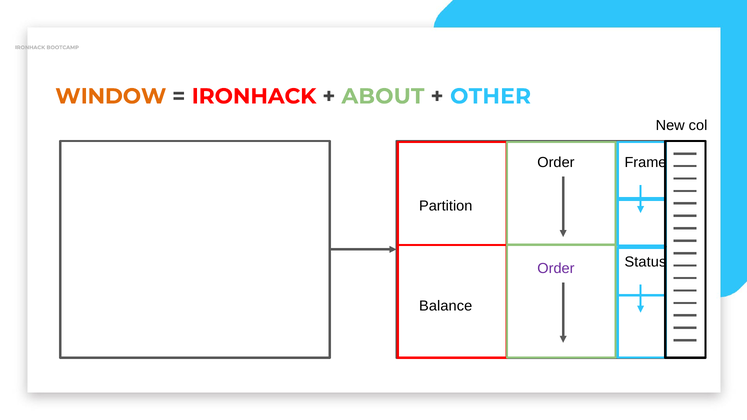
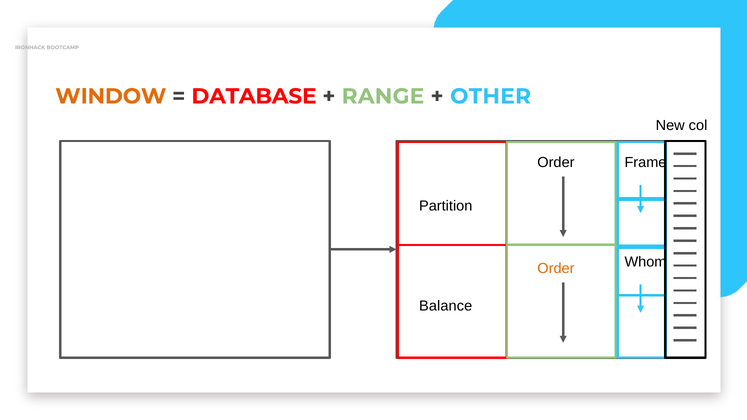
IRONHACK: IRONHACK -> DATABASE (254, 96)
ABOUT: ABOUT -> RANGE (383, 96)
Status: Status -> Whom (645, 262)
Order colour: purple -> orange (556, 269)
